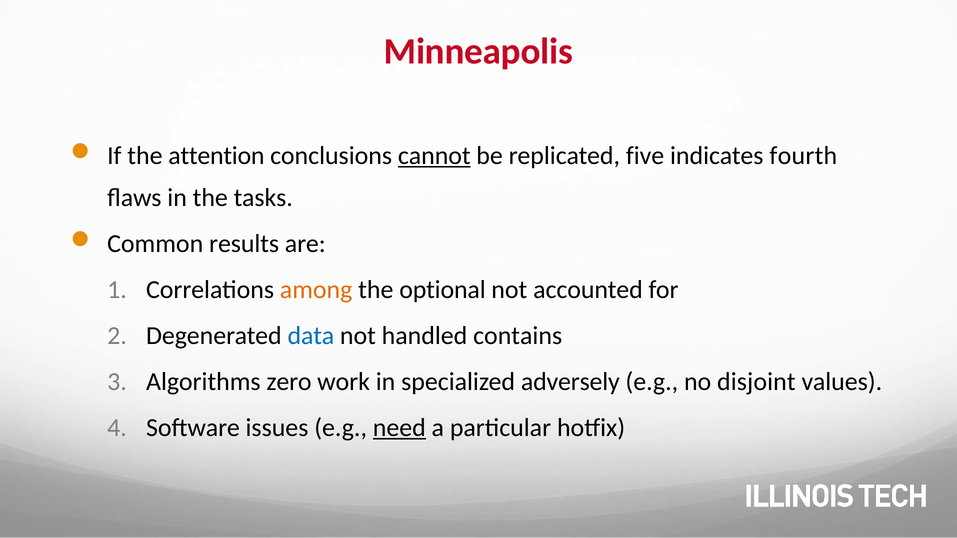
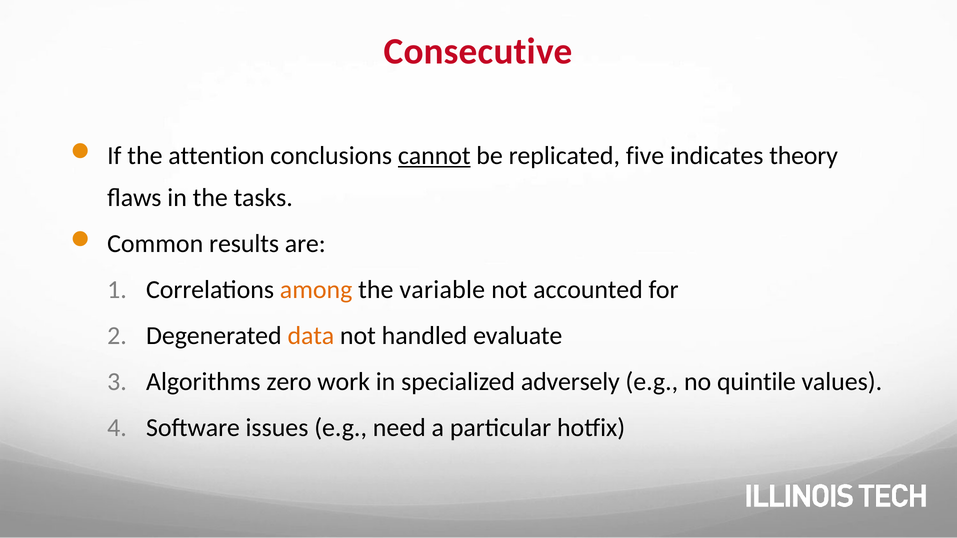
Minneapolis: Minneapolis -> Consecutive (478, 52)
fourth: fourth -> theory (804, 156)
optional: optional -> variable (442, 290)
data colour: blue -> orange (311, 336)
contains: contains -> evaluate (518, 336)
disjoint: disjoint -> quintile (756, 382)
need underline: present -> none (399, 428)
